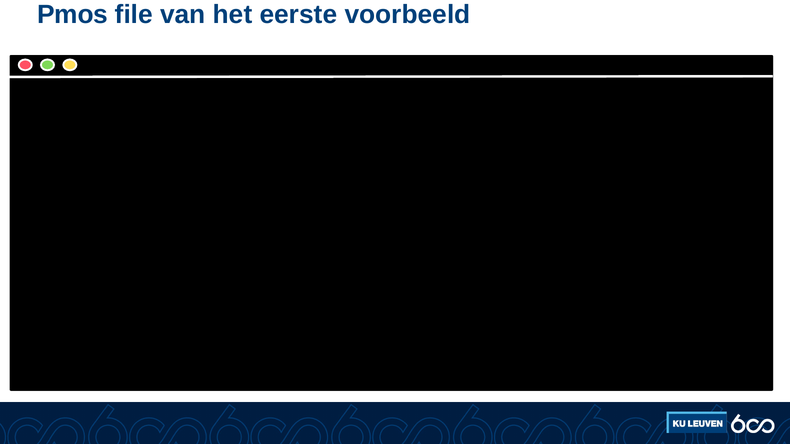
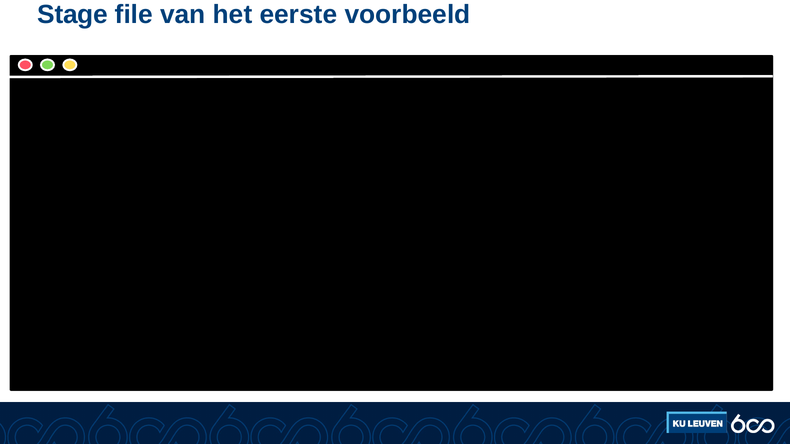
Pmos: Pmos -> Stage (73, 14)
